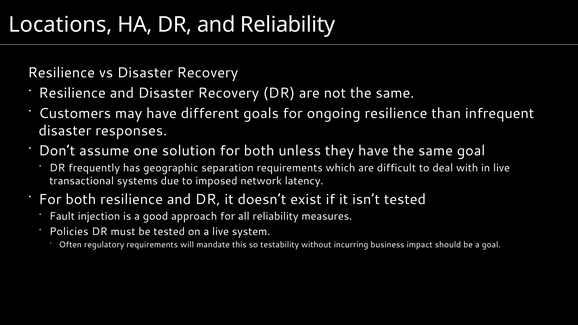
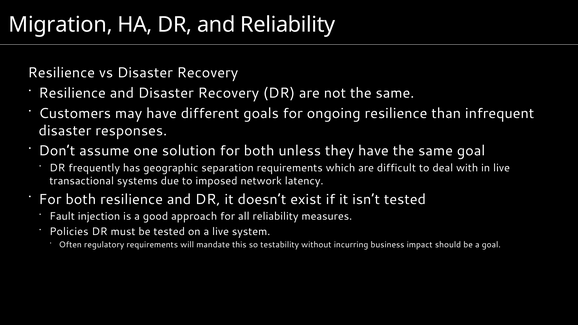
Locations: Locations -> Migration (61, 25)
